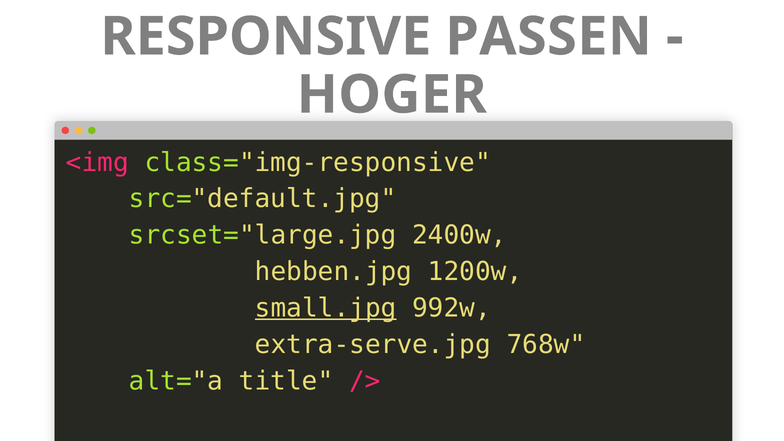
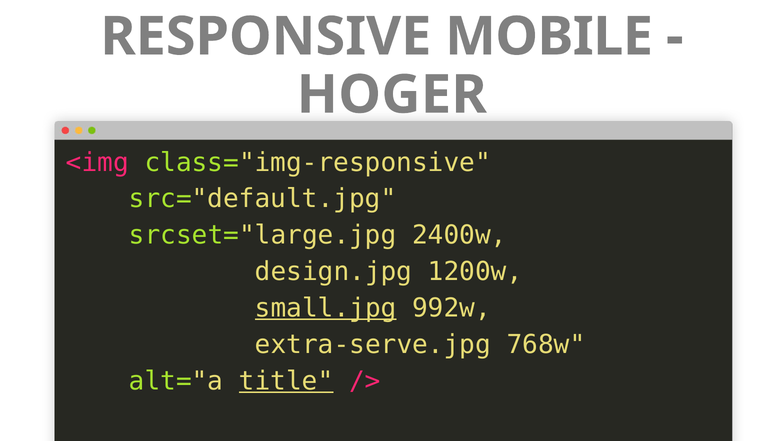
PASSEN: PASSEN -> MOBILE (549, 37)
hebben.jpg: hebben.jpg -> design.jpg (334, 272)
title underline: none -> present (286, 381)
